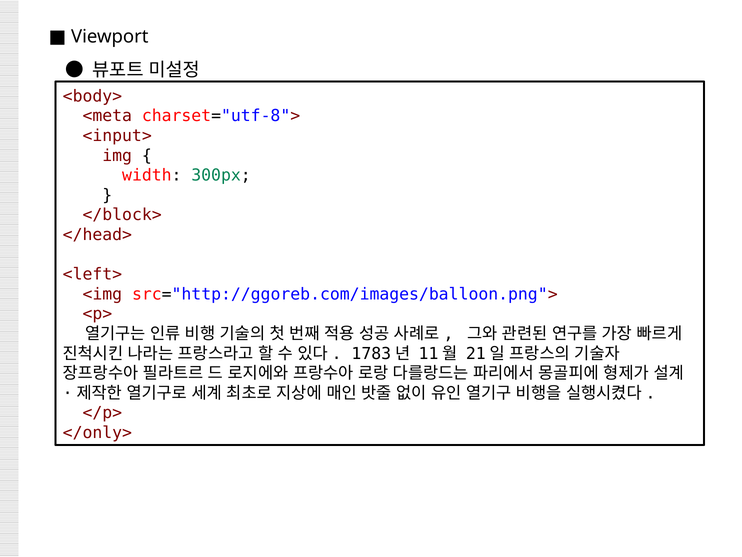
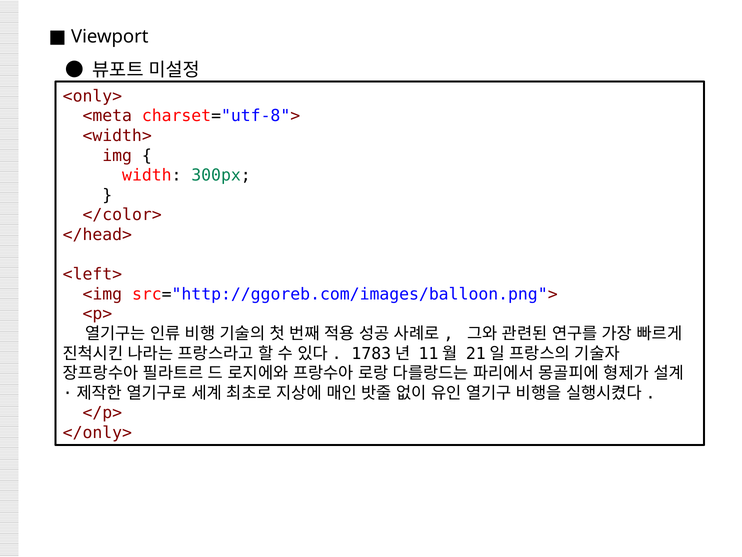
<body>: <body> -> <only> (92, 96)
<input>: <input> -> <width> (117, 136)
</block>: </block> -> </color> (122, 215)
